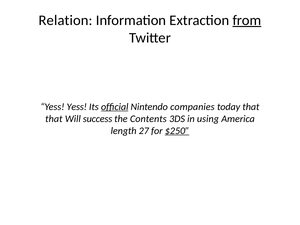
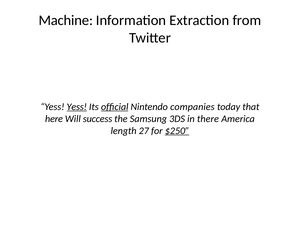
Relation: Relation -> Machine (66, 20)
from underline: present -> none (247, 20)
Yess underline: none -> present (77, 107)
that: that -> here (54, 119)
Contents: Contents -> Samsung (148, 119)
using: using -> there (208, 119)
